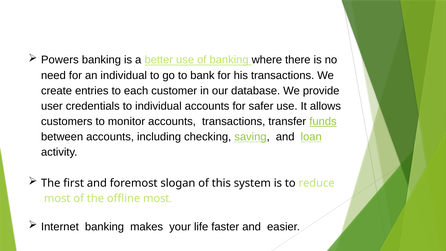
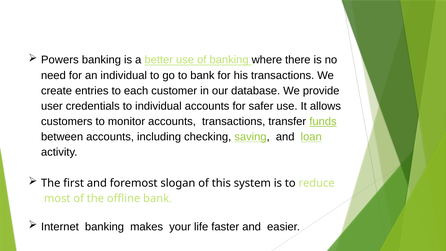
offline most: most -> bank (156, 198)
